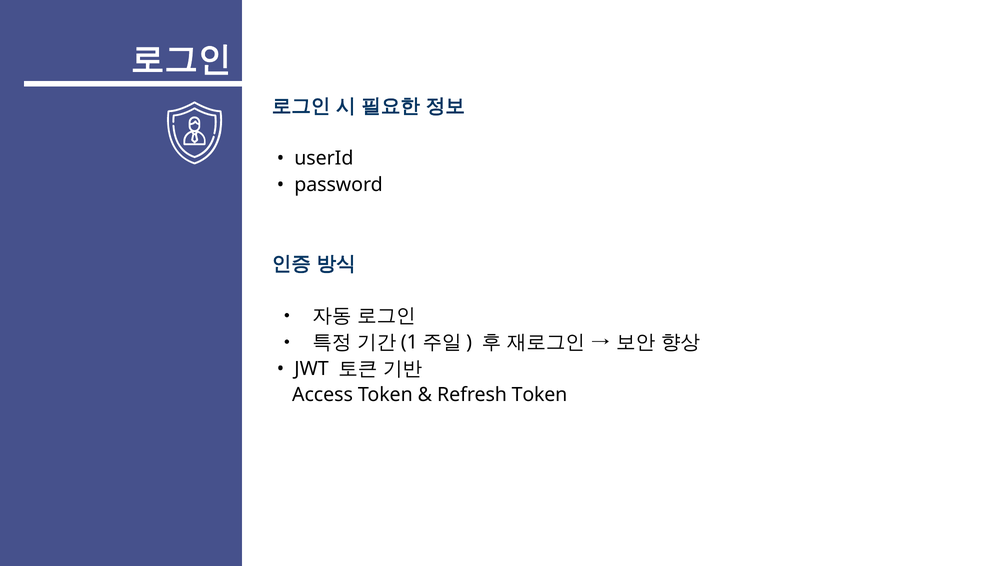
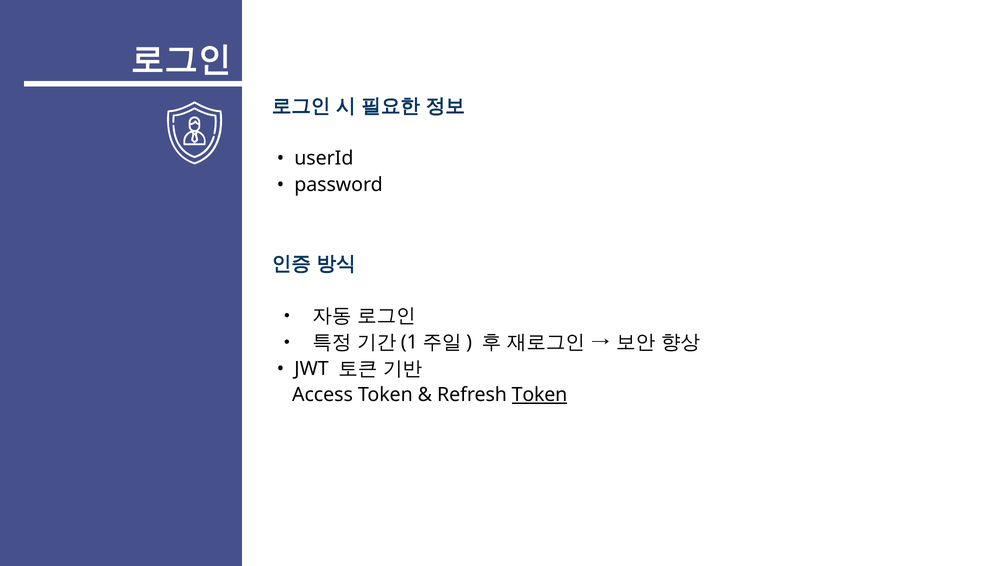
Token underline: none -> present (540, 395)
